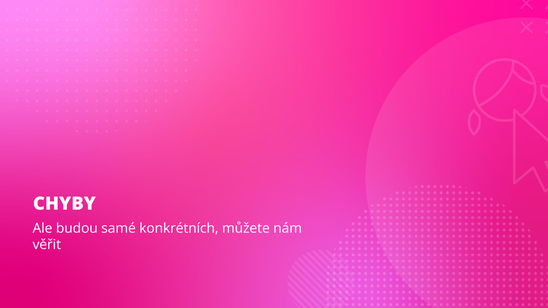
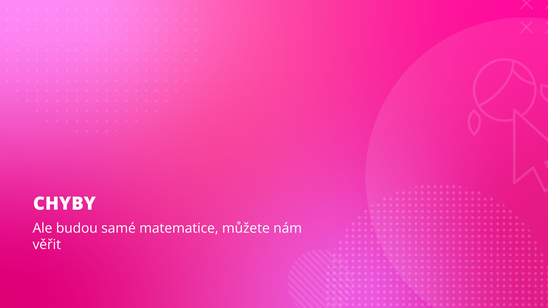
konkrétních: konkrétních -> matematice (179, 228)
